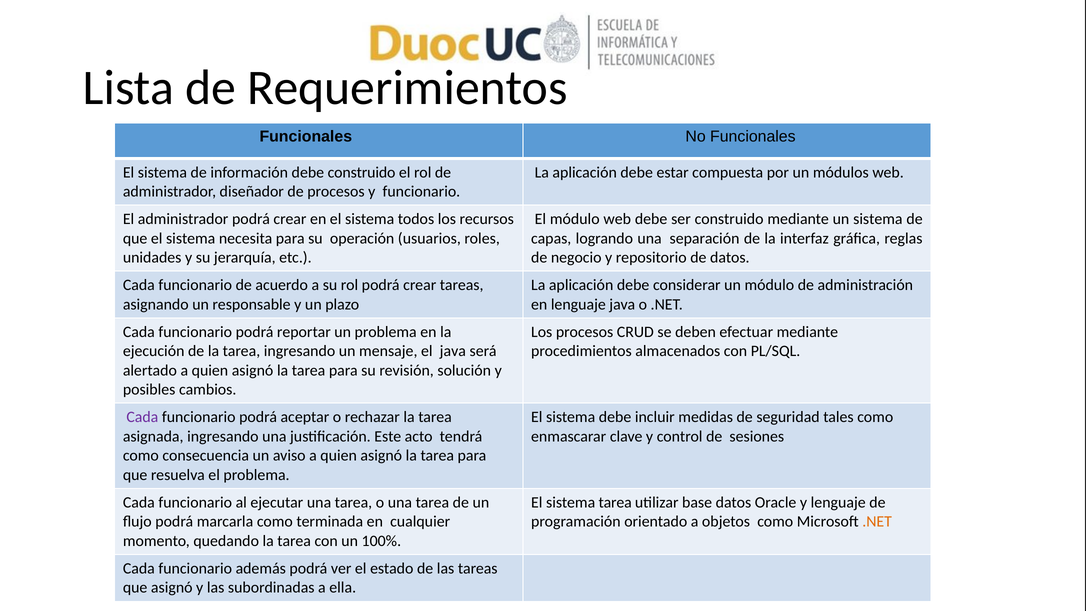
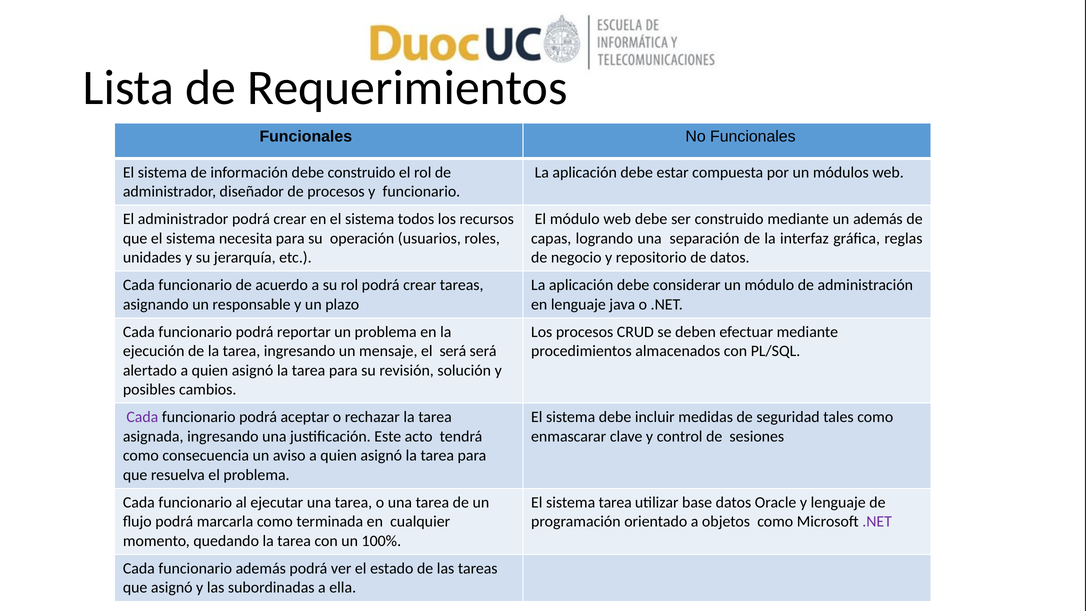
un sistema: sistema -> además (878, 219)
el java: java -> será (453, 351)
.NET colour: orange -> purple (877, 522)
